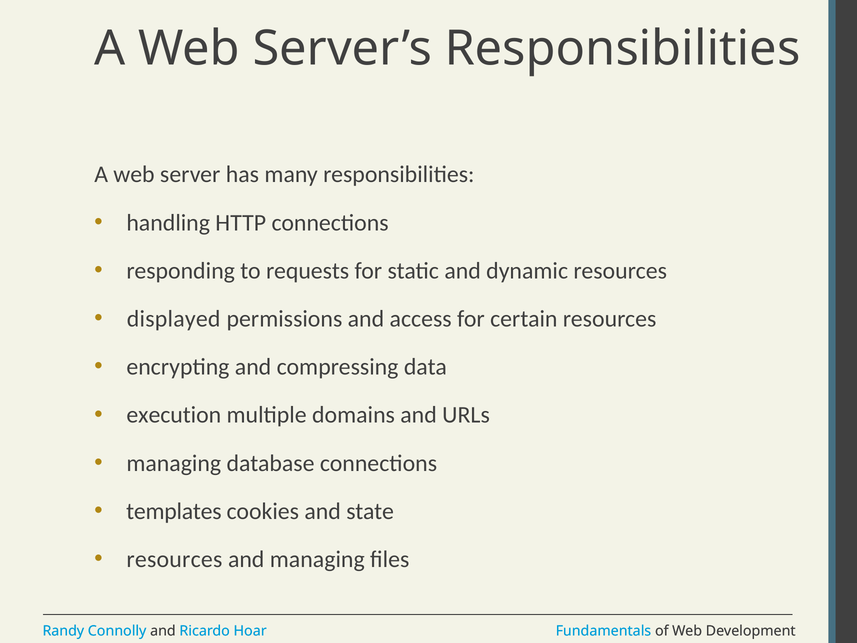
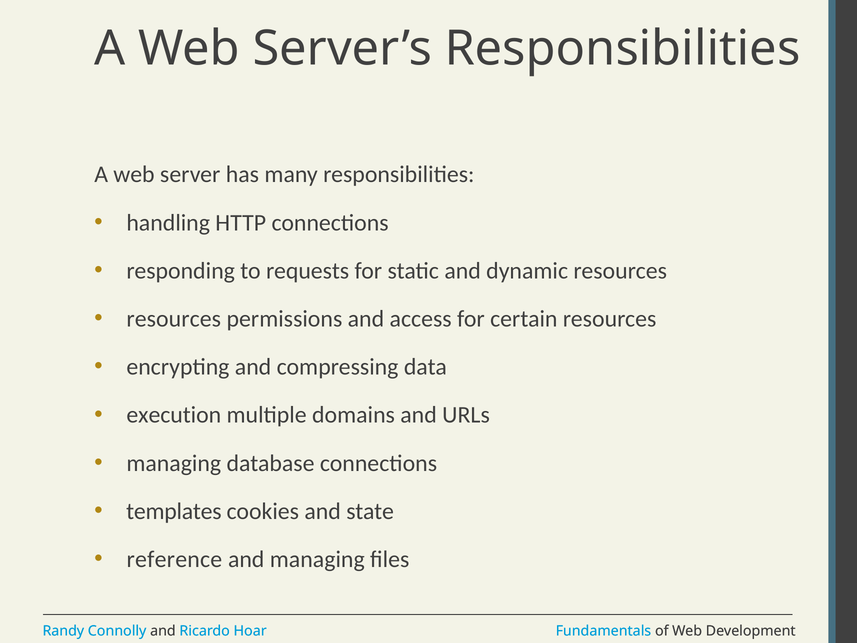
displayed: displayed -> resources (174, 319)
resources: resources -> reference (174, 559)
